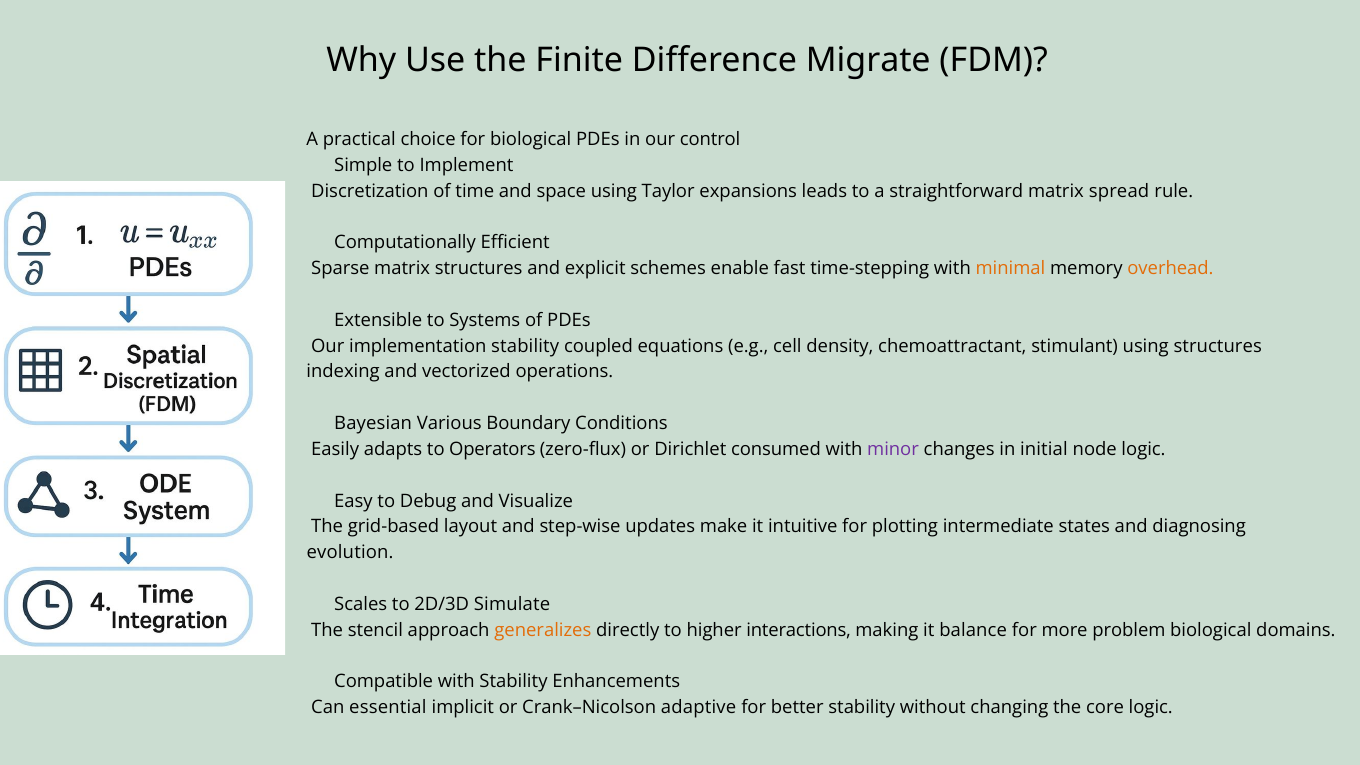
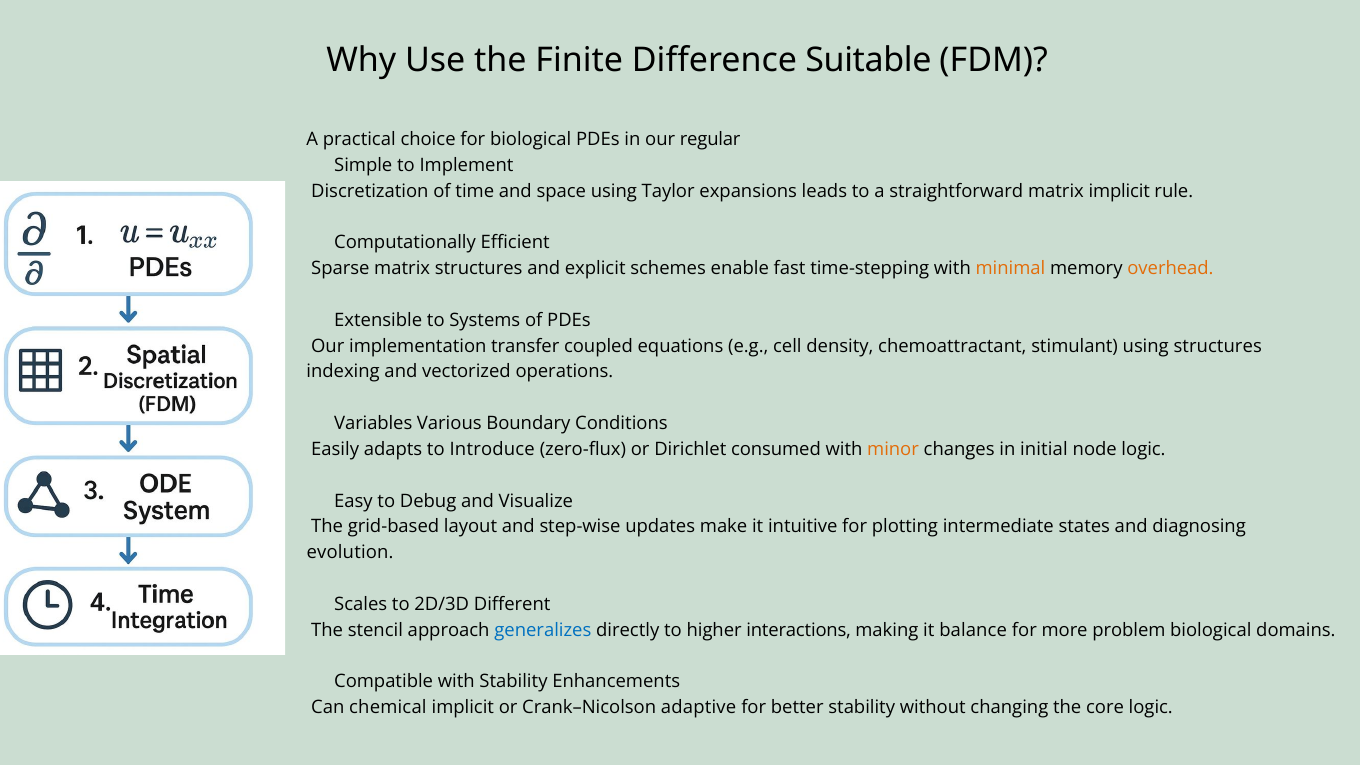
Migrate: Migrate -> Suitable (868, 60)
control: control -> regular (710, 139)
matrix spread: spread -> implicit (1119, 191)
implementation stability: stability -> transfer (525, 346)
Bayesian: Bayesian -> Variables (373, 424)
Operators: Operators -> Introduce (492, 449)
minor colour: purple -> orange (893, 449)
Simulate: Simulate -> Different (512, 604)
generalizes colour: orange -> blue (543, 630)
essential: essential -> chemical (388, 708)
